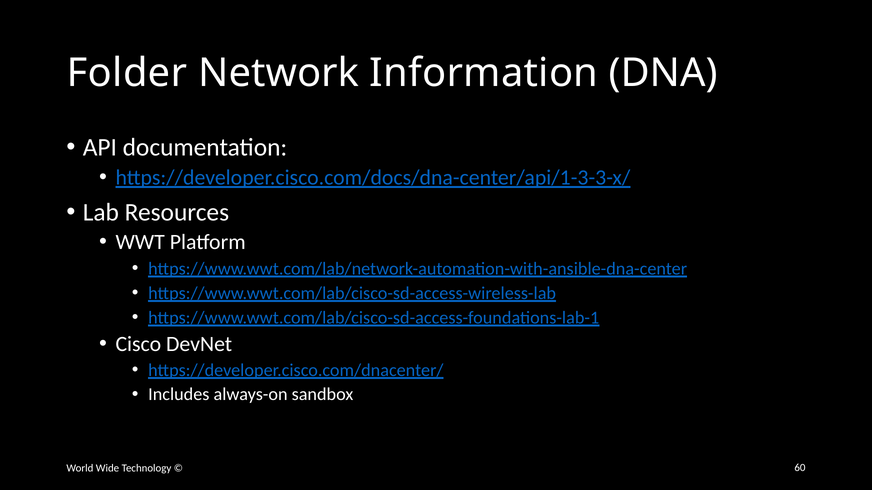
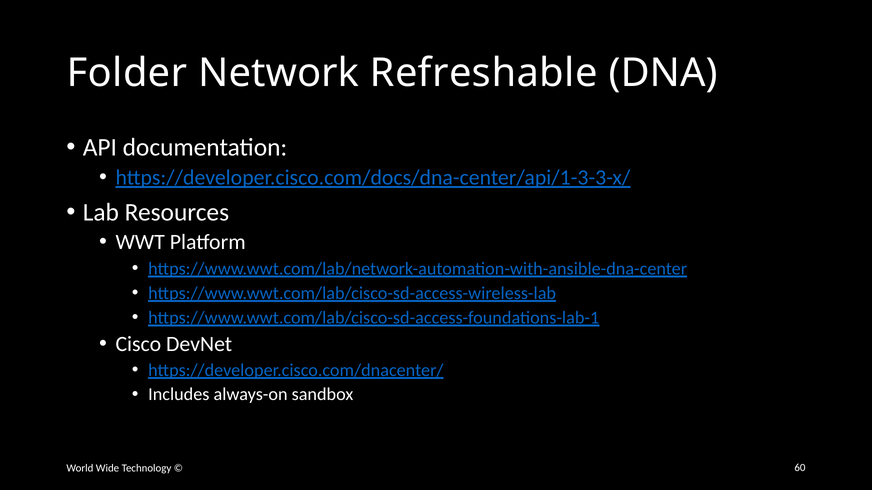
Information: Information -> Refreshable (484, 73)
